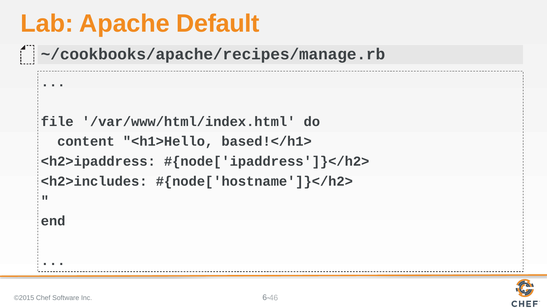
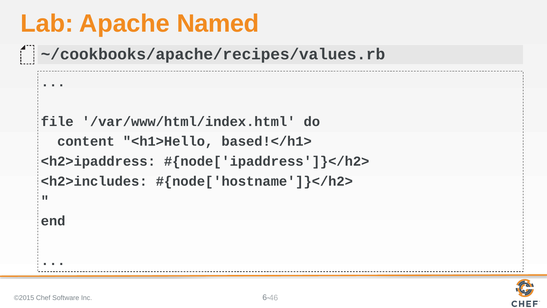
Default: Default -> Named (218, 24)
~/cookbooks/apache/recipes/manage.rb: ~/cookbooks/apache/recipes/manage.rb -> ~/cookbooks/apache/recipes/values.rb (213, 54)
